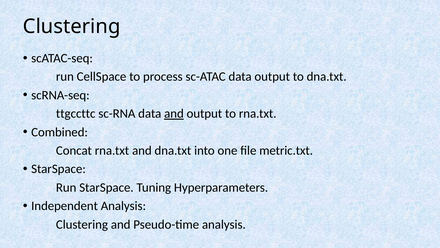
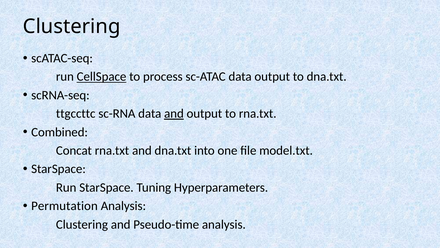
CellSpace underline: none -> present (102, 77)
metric.txt: metric.txt -> model.txt (286, 150)
Independent: Independent -> Permutation (64, 206)
